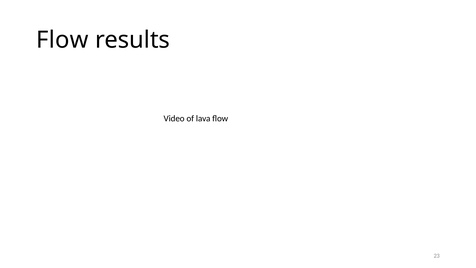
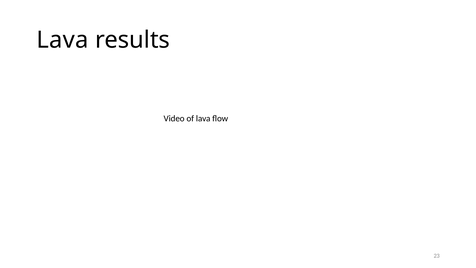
Flow: Flow -> Lava (62, 40)
